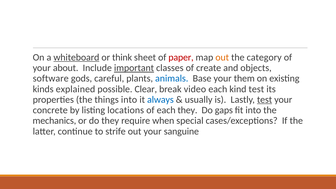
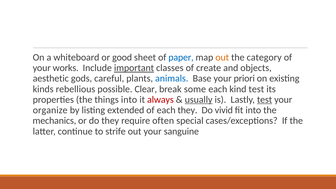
whiteboard underline: present -> none (76, 57)
think: think -> good (122, 57)
paper colour: red -> blue (181, 57)
about: about -> works (66, 68)
software: software -> aesthetic (51, 78)
them: them -> priori (244, 78)
explained: explained -> rebellious (76, 89)
video: video -> some (195, 89)
always colour: blue -> red (160, 100)
usually underline: none -> present (199, 100)
concrete: concrete -> organize (50, 110)
locations: locations -> extended (126, 110)
gaps: gaps -> vivid (224, 110)
when: when -> often (163, 121)
